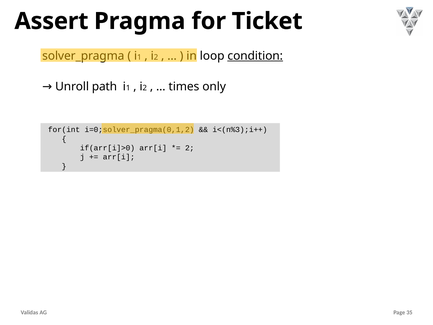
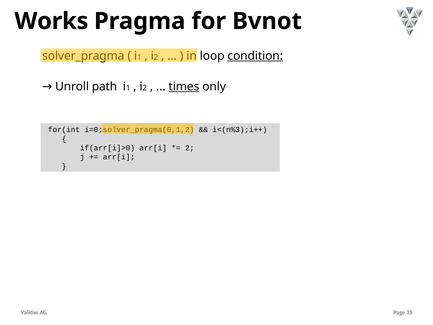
Assert: Assert -> Works (51, 21)
Ticket: Ticket -> Bvnot (267, 21)
times underline: none -> present (184, 87)
